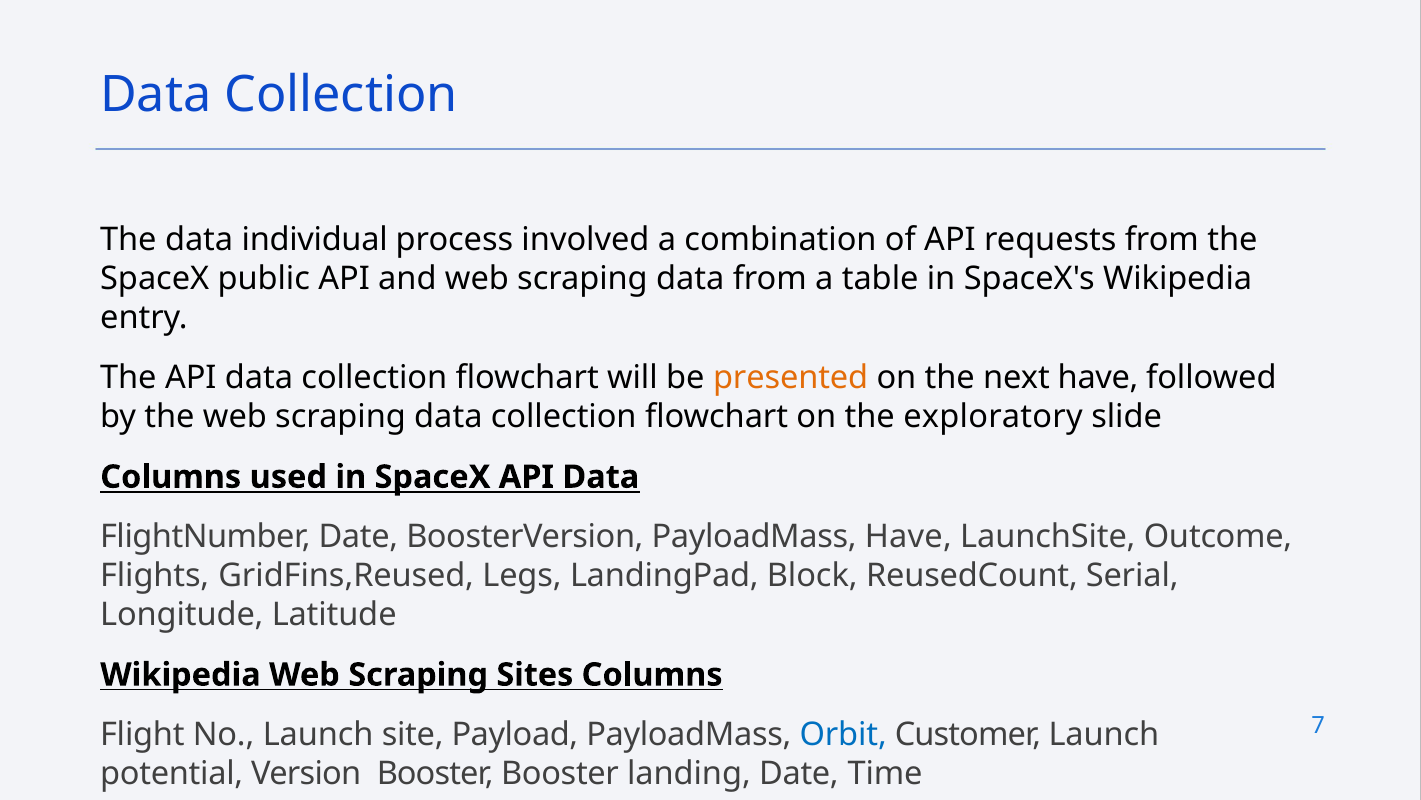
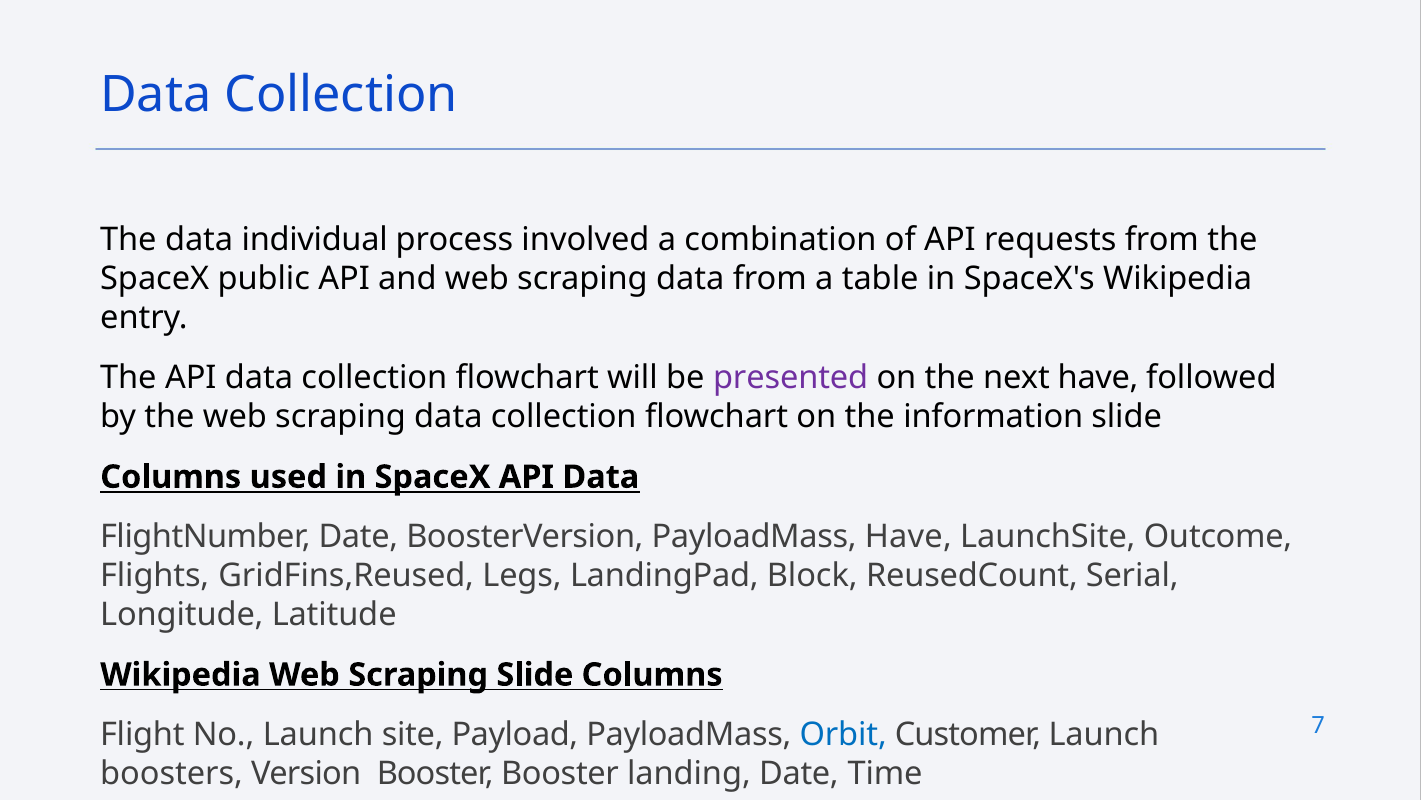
presented colour: orange -> purple (791, 378)
exploratory: exploratory -> information (993, 417)
Scraping Sites: Sites -> Slide (535, 674)
potential: potential -> boosters (172, 773)
